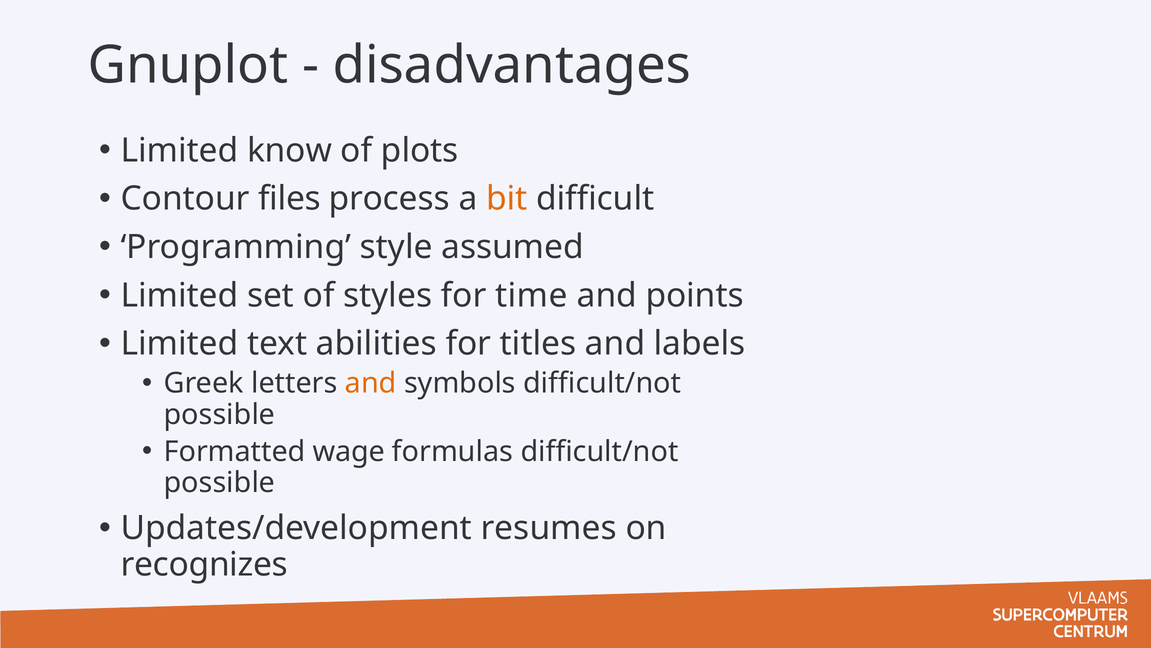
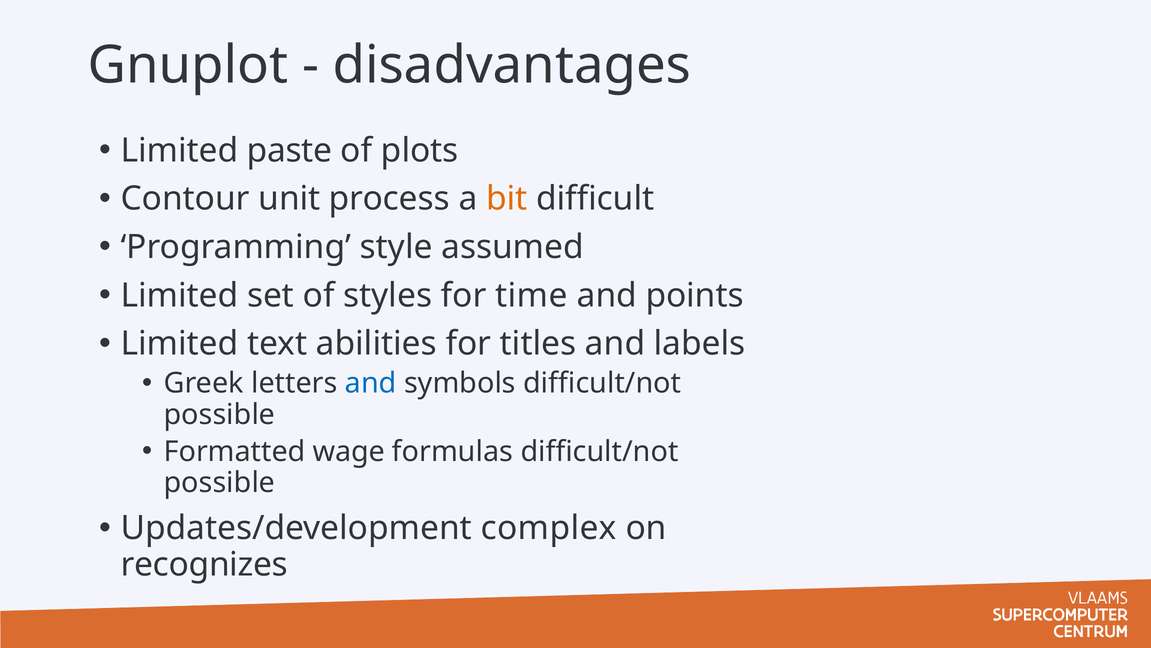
know: know -> paste (290, 150)
files: files -> unit (289, 199)
and colour: orange -> blue (371, 383)
resumes: resumes -> complex (549, 528)
